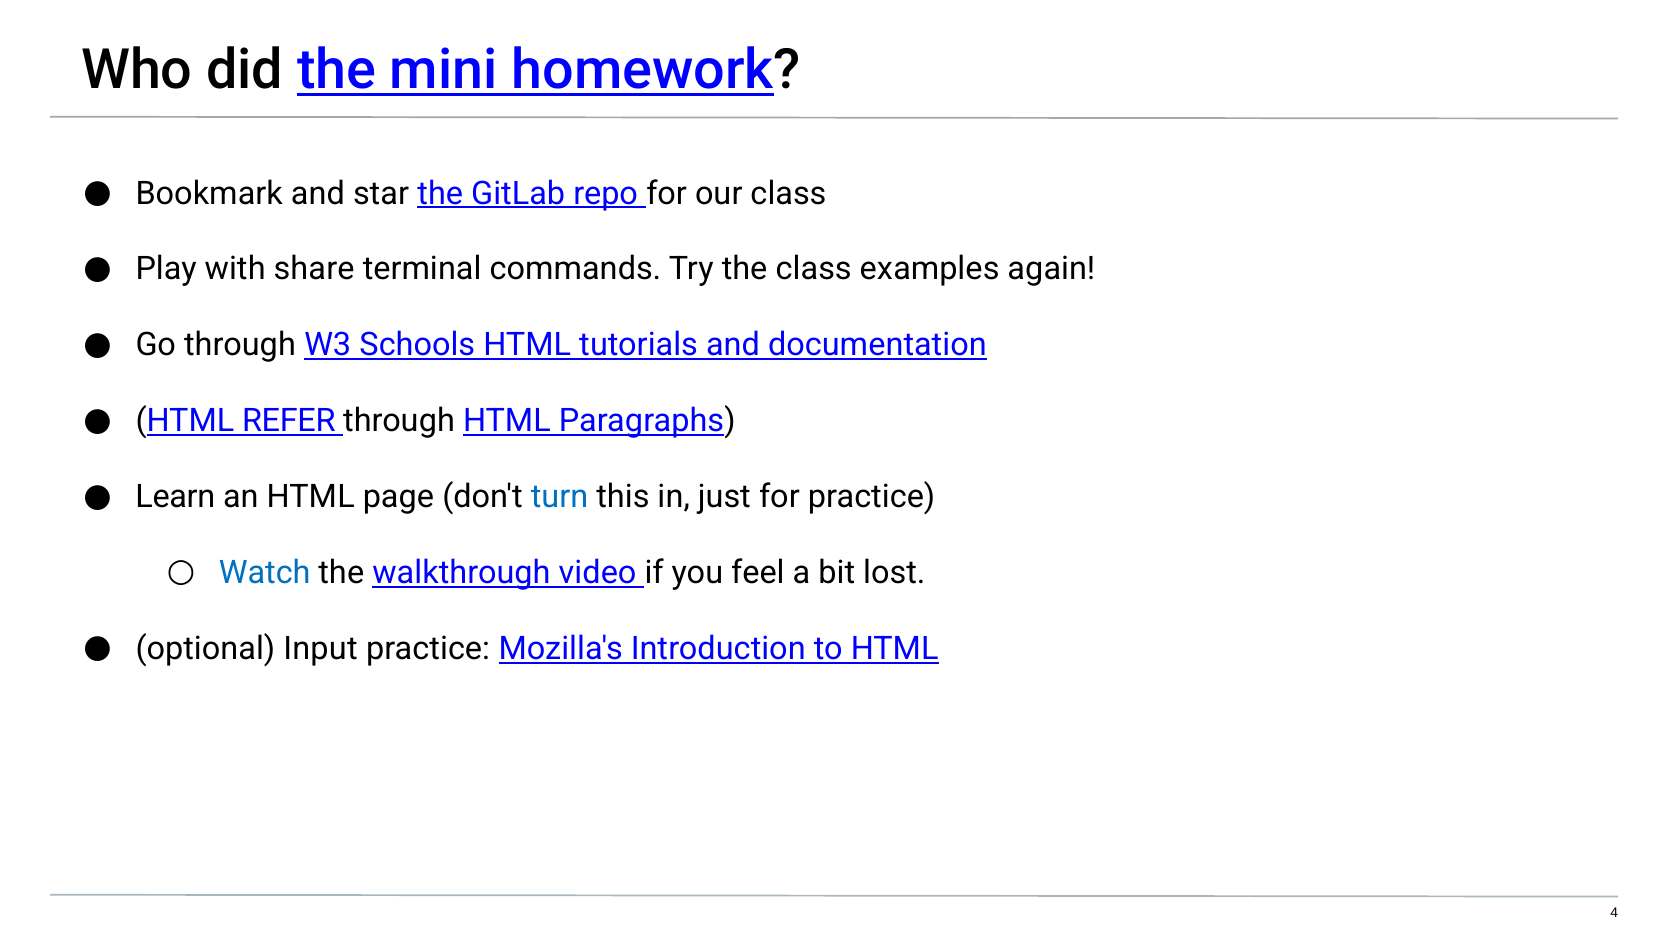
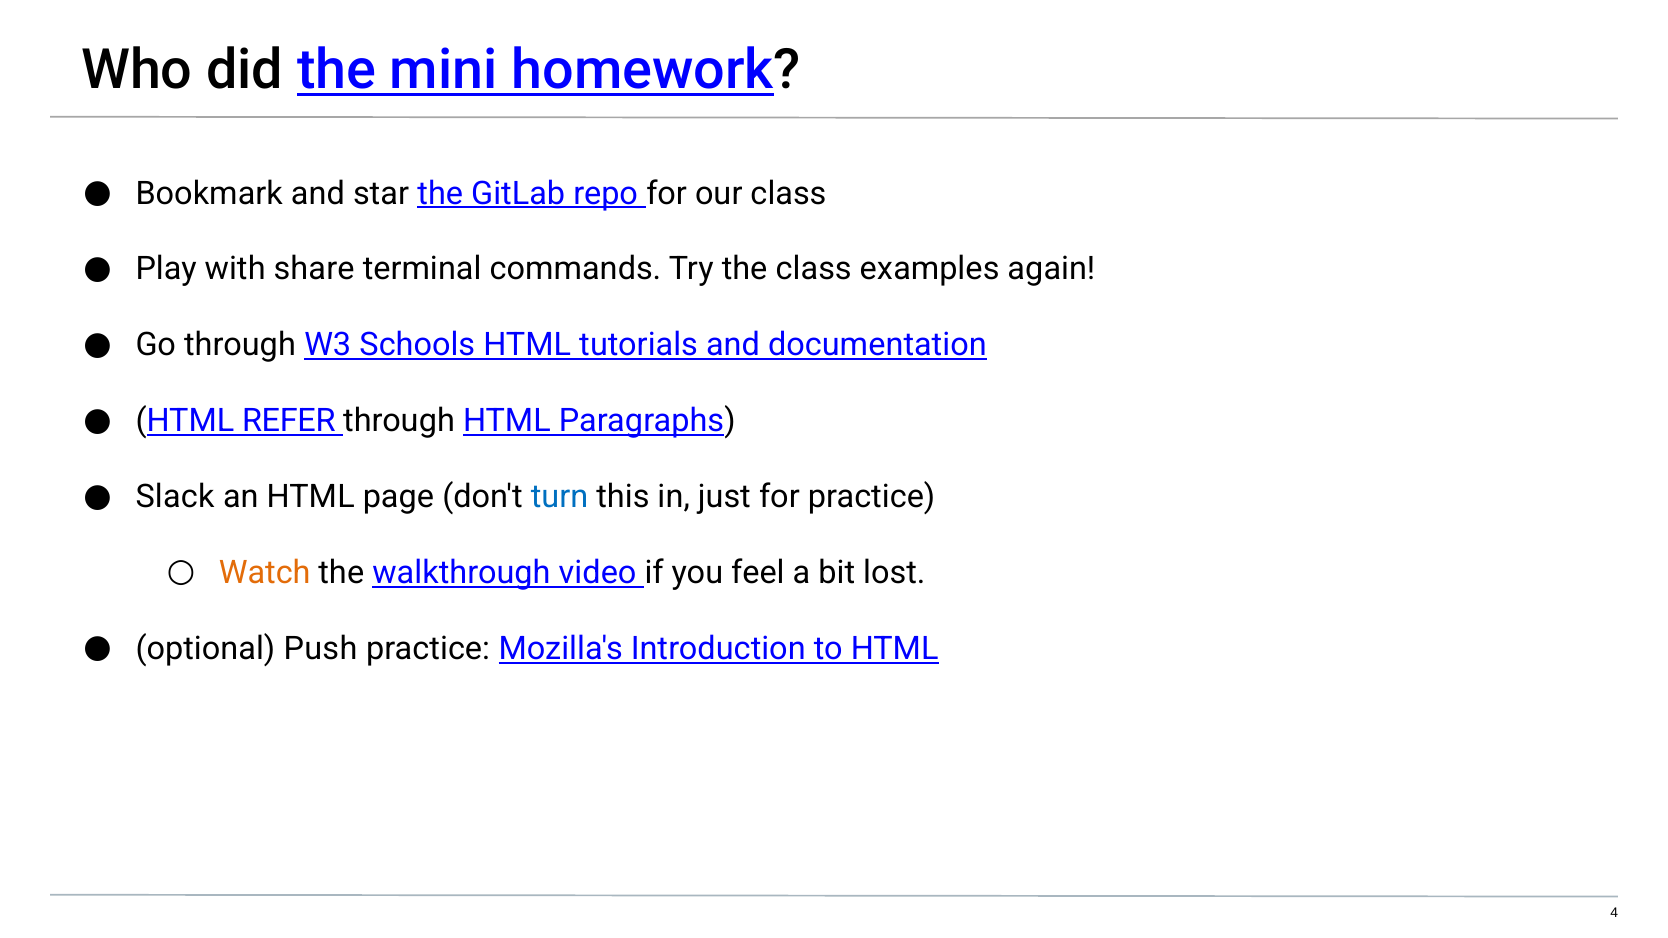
Learn: Learn -> Slack (175, 497)
Watch colour: blue -> orange (265, 573)
Input: Input -> Push (320, 649)
